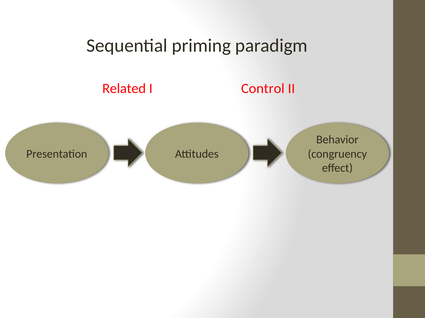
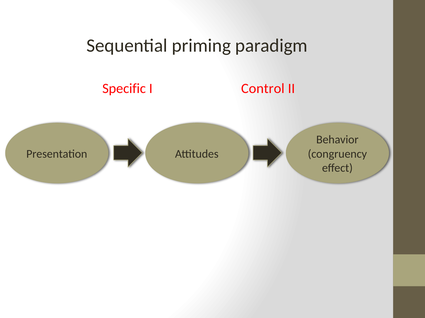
Related: Related -> Specific (124, 89)
